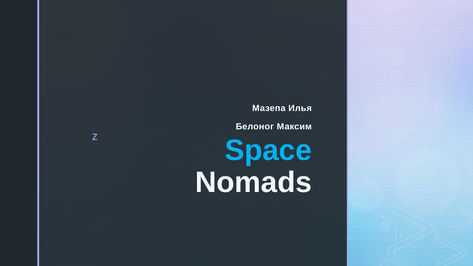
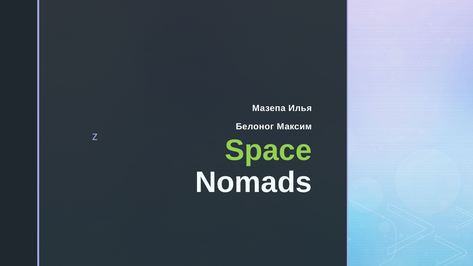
Space colour: light blue -> light green (268, 151)
